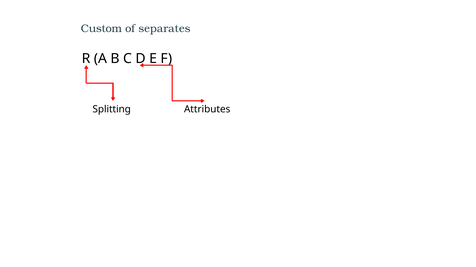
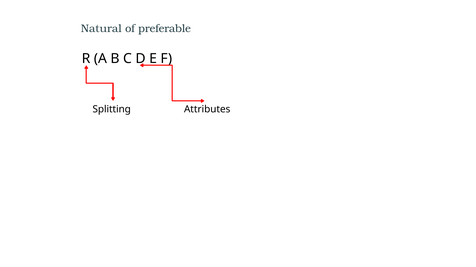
Custom: Custom -> Natural (101, 29)
separates: separates -> preferable (165, 29)
